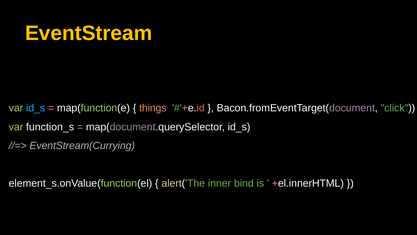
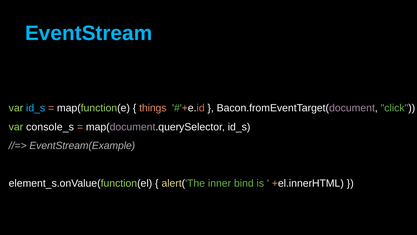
EventStream colour: yellow -> light blue (89, 33)
function_s: function_s -> console_s (50, 127)
EventStream(Currying: EventStream(Currying -> EventStream(Example (82, 146)
